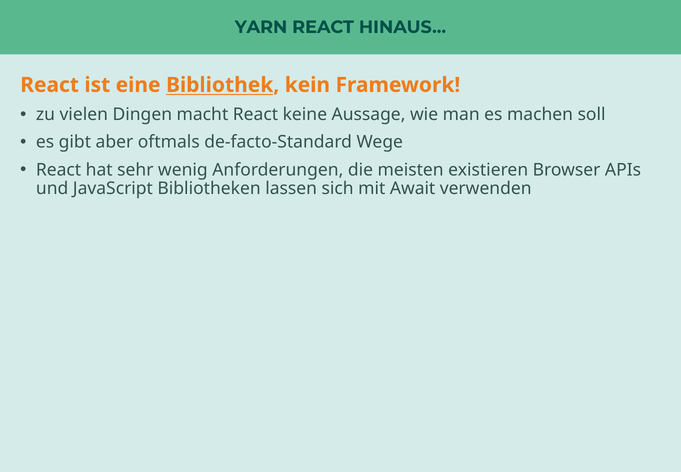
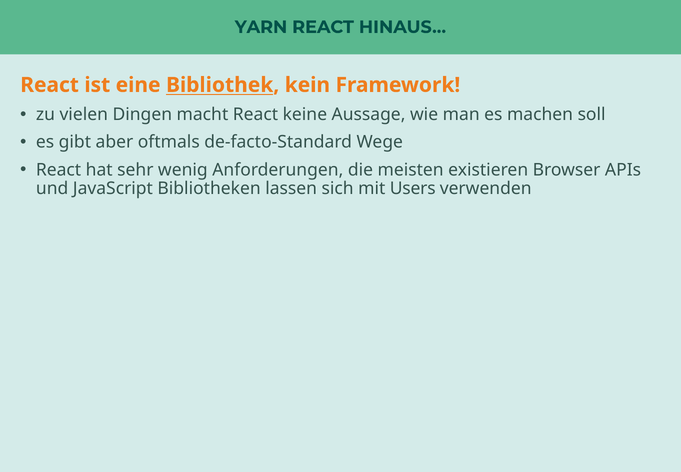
Await: Await -> Users (413, 188)
